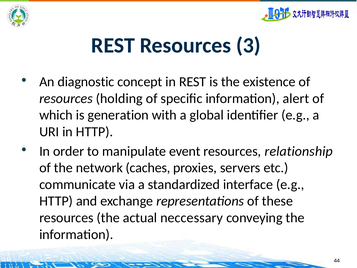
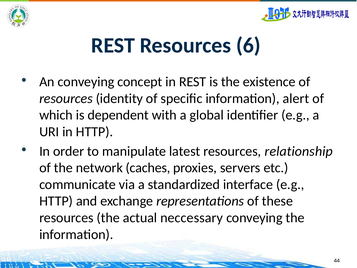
3: 3 -> 6 (248, 45)
An diagnostic: diagnostic -> conveying (86, 82)
holding: holding -> identity (119, 98)
generation: generation -> dependent (118, 115)
event: event -> latest (185, 151)
